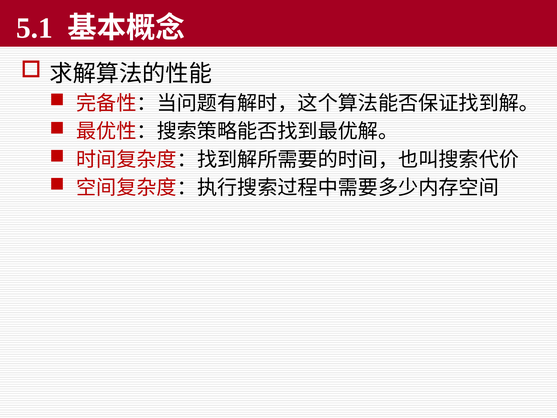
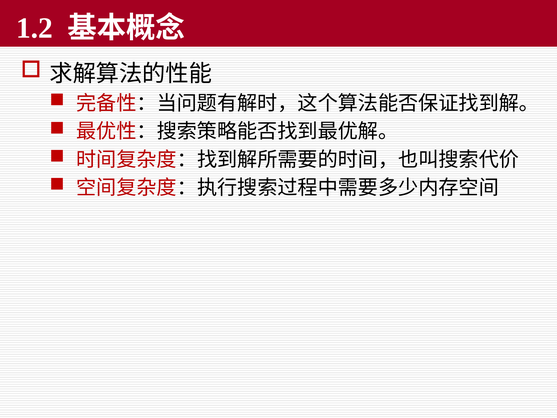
5.1: 5.1 -> 1.2 (35, 28)
